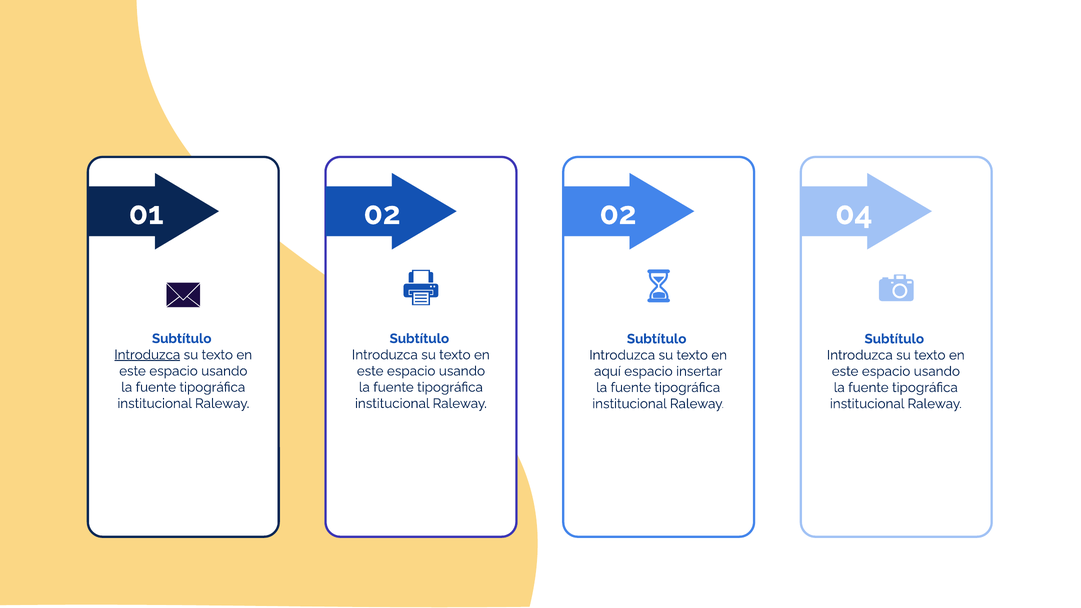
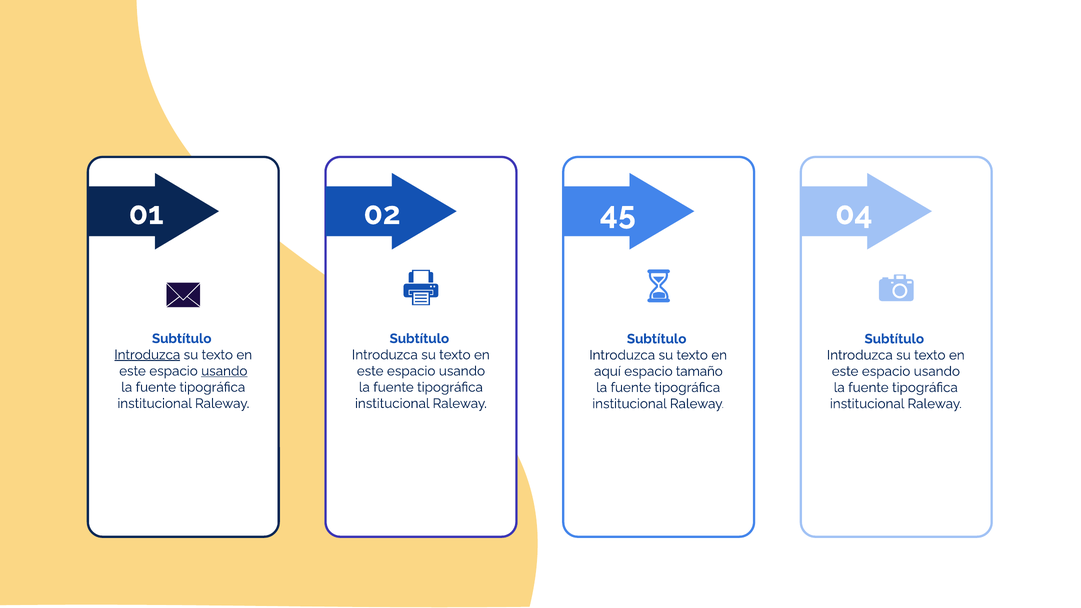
02 02: 02 -> 45 (618, 214)
usando underline: none -> present (224, 371)
insertar: insertar -> tamaño (699, 371)
